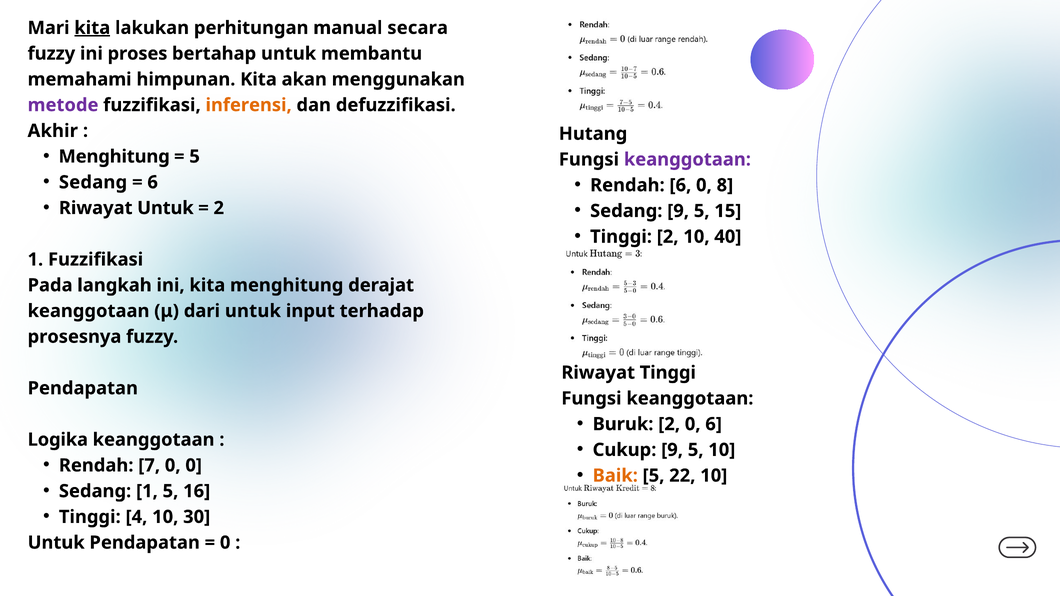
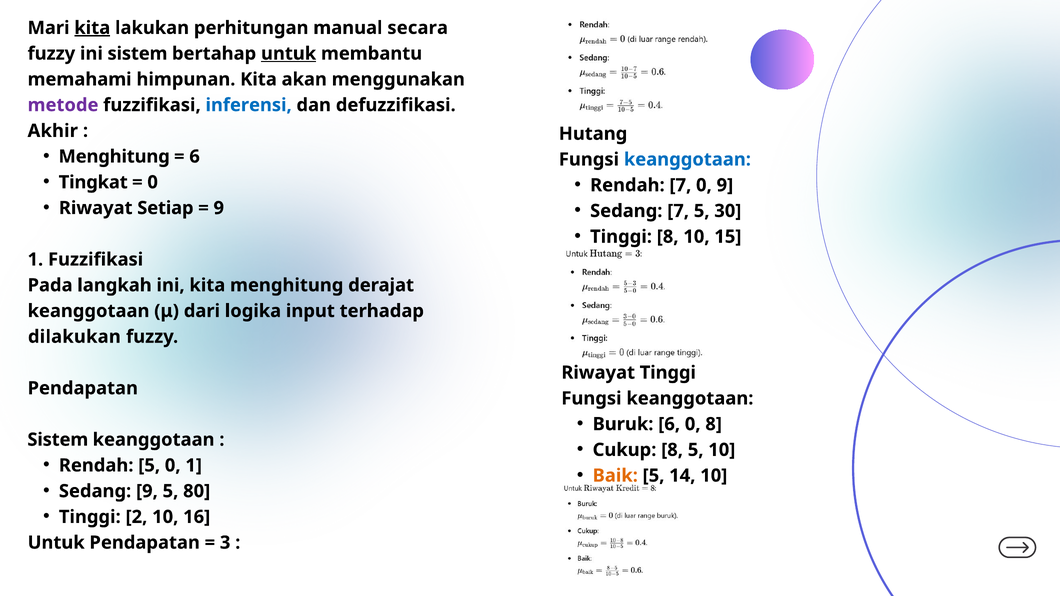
ini proses: proses -> sistem (137, 54)
untuk underline: none -> present (289, 54)
inferensi colour: orange -> blue (249, 105)
5: 5 -> 6 (195, 157)
keanggotaan colour: purple -> blue (687, 160)
Sedang: Sedang -> Tingkat (93, 182)
6: 6 -> 0 (153, 182)
Rendah 6: 6 -> 7 (680, 185)
0 8: 8 -> 9 (725, 185)
Riwayat Untuk: Untuk -> Setiap (165, 208)
2: 2 -> 9 (219, 208)
Sedang 9: 9 -> 7 (678, 211)
15: 15 -> 30 (728, 211)
Tinggi 2: 2 -> 8 (668, 237)
40: 40 -> 15 (728, 237)
dari untuk: untuk -> logika (253, 311)
prosesnya: prosesnya -> dilakukan (74, 337)
Buruk 2: 2 -> 6 (669, 424)
0 6: 6 -> 8 (714, 424)
Logika: Logika -> Sistem (58, 440)
Cukup 9: 9 -> 8 (672, 450)
Rendah 7: 7 -> 5 (149, 466)
0 0: 0 -> 1 (194, 466)
22: 22 -> 14 (682, 476)
Sedang 1: 1 -> 9 (147, 491)
16: 16 -> 80 (197, 491)
4: 4 -> 2 (136, 517)
30: 30 -> 16 (197, 517)
0: 0 -> 3 (225, 543)
